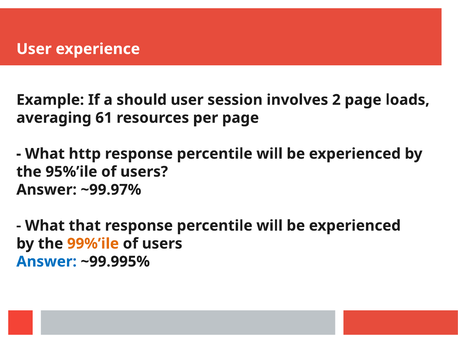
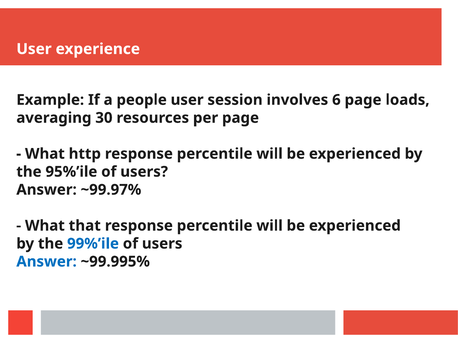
should: should -> people (142, 100)
2: 2 -> 6 (336, 100)
61: 61 -> 30 (104, 118)
99%’ile colour: orange -> blue (93, 244)
